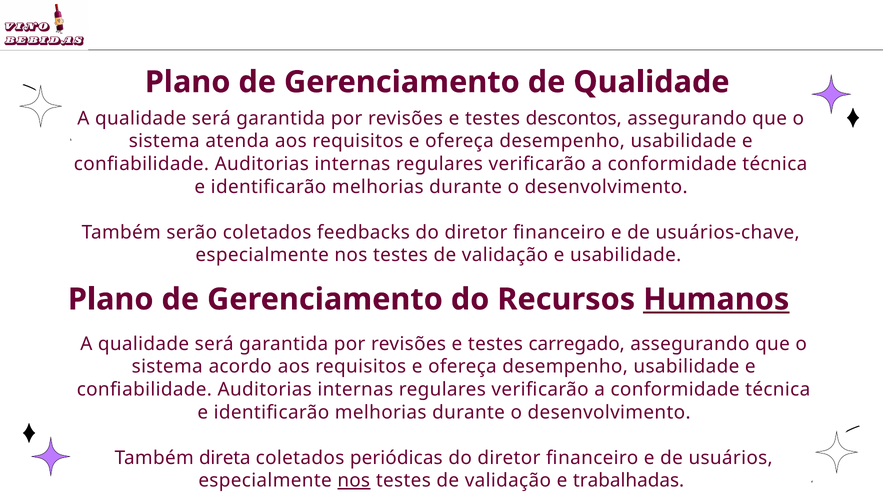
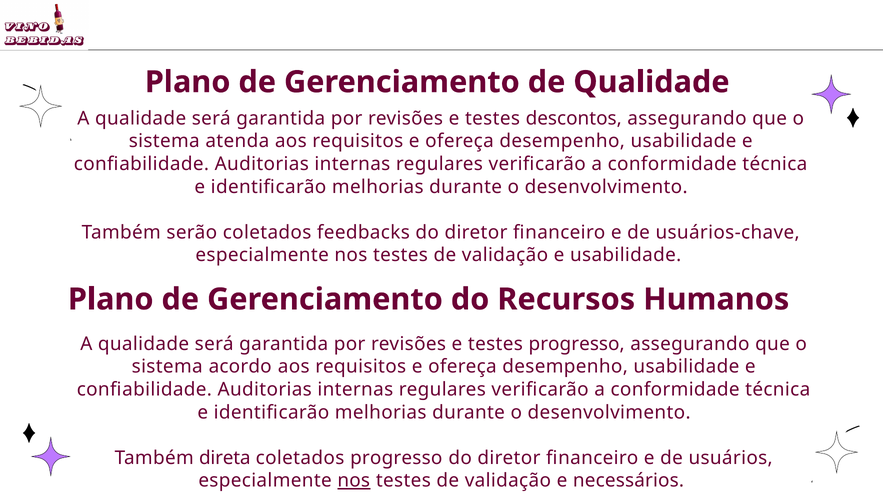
Humanos underline: present -> none (716, 299)
testes carregado: carregado -> progresso (577, 344)
coletados periódicas: periódicas -> progresso (396, 458)
trabalhadas: trabalhadas -> necessários (628, 480)
